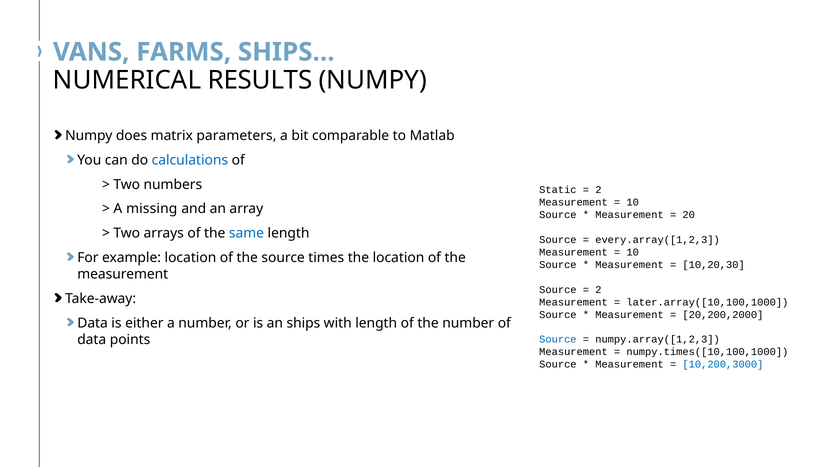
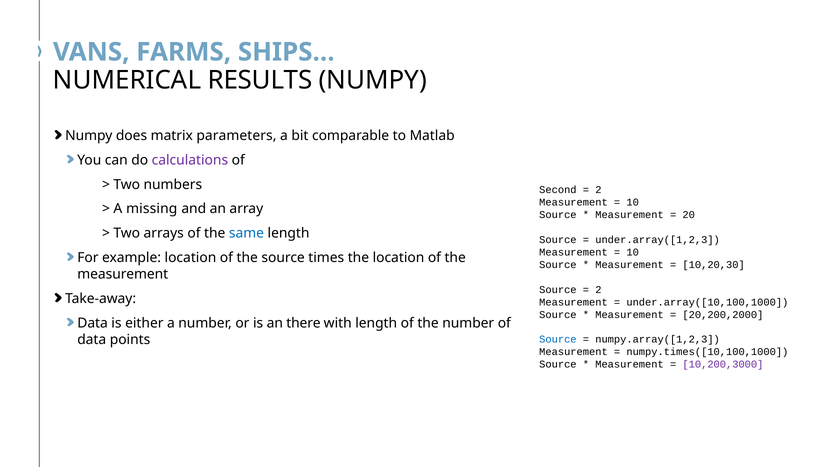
calculations colour: blue -> purple (190, 160)
Static: Static -> Second (558, 190)
every.array([1,2,3: every.array([1,2,3 -> under.array([1,2,3 (658, 240)
later.array([10,100,1000: later.array([10,100,1000 -> under.array([10,100,1000 (707, 302)
ships: ships -> there (303, 323)
10,200,3000 colour: blue -> purple (723, 365)
